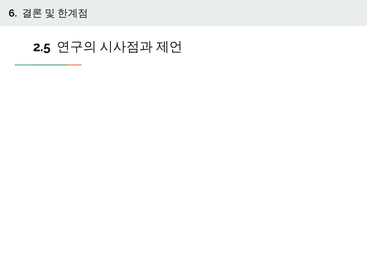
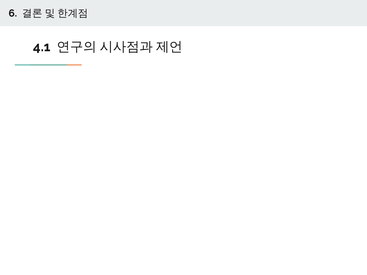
2.5: 2.5 -> 4.1 (42, 47)
